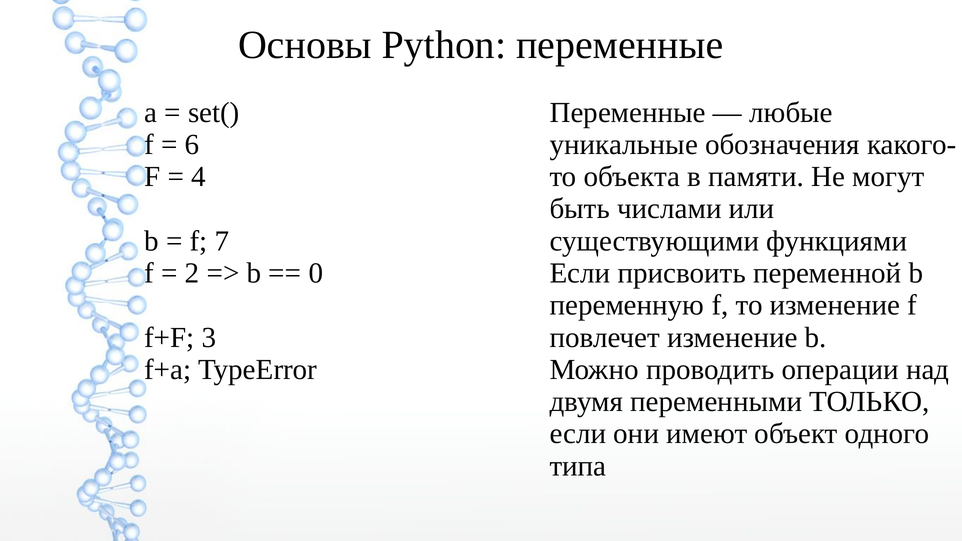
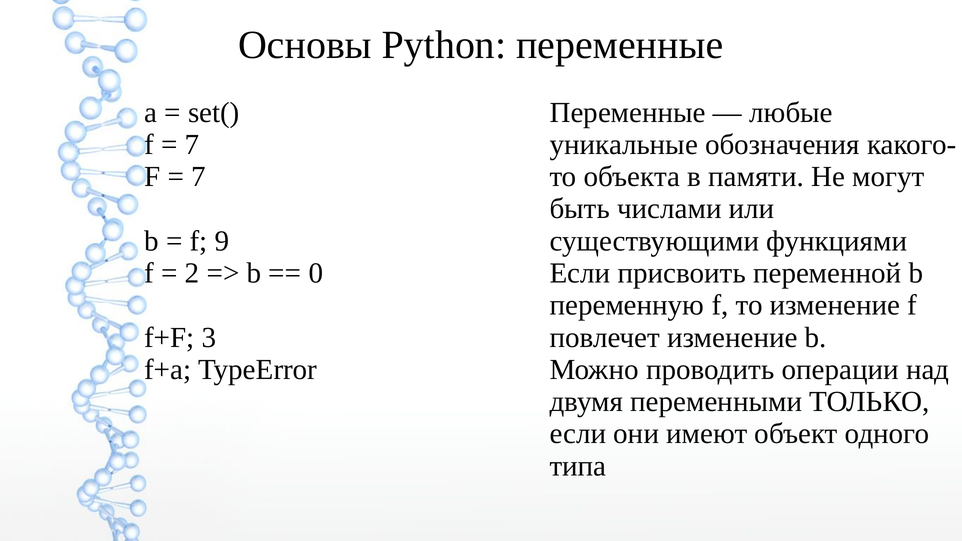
6: 6 -> 7 (192, 145)
4: 4 -> 7 (199, 177)
7: 7 -> 9 (222, 241)
